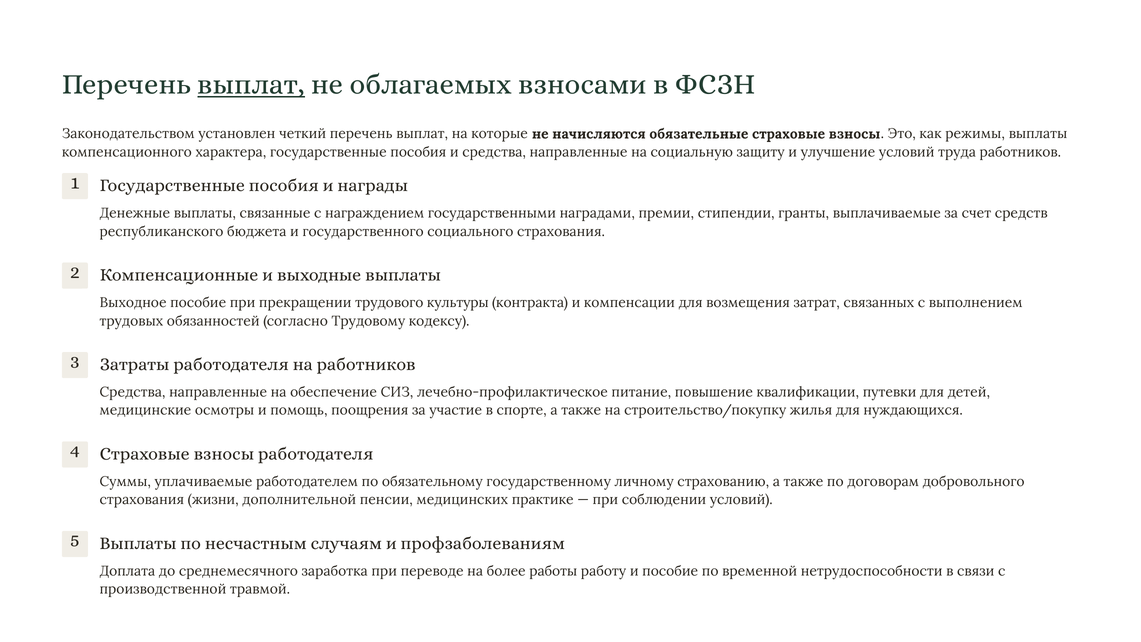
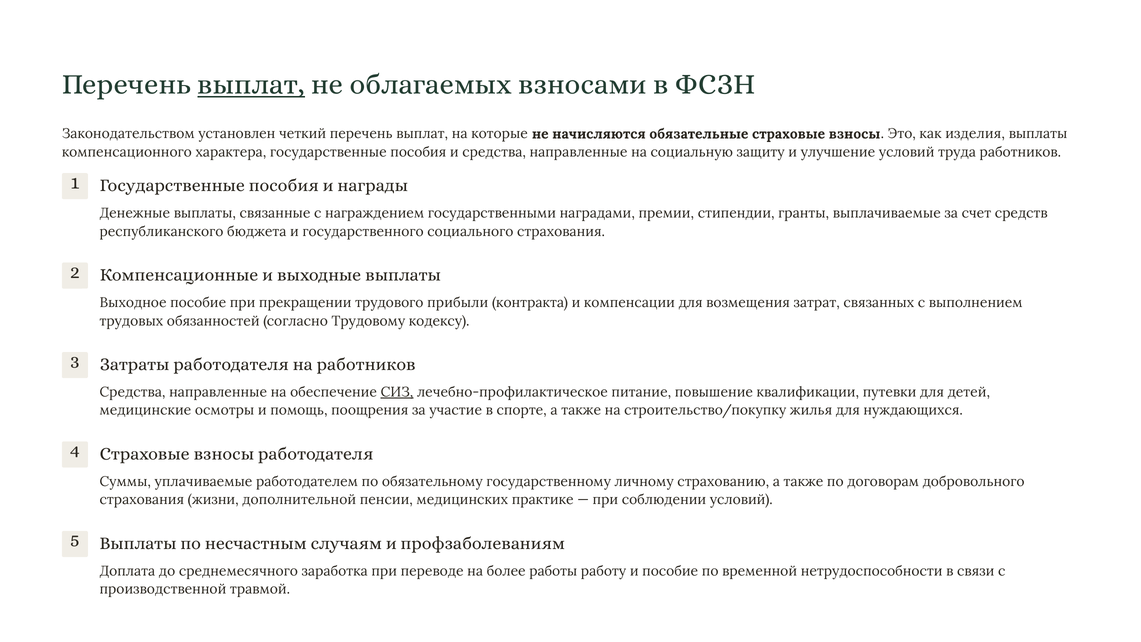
режимы: режимы -> изделия (975, 134)
культуры: культуры -> прибыли (458, 303)
СИЗ underline: none -> present (397, 392)
